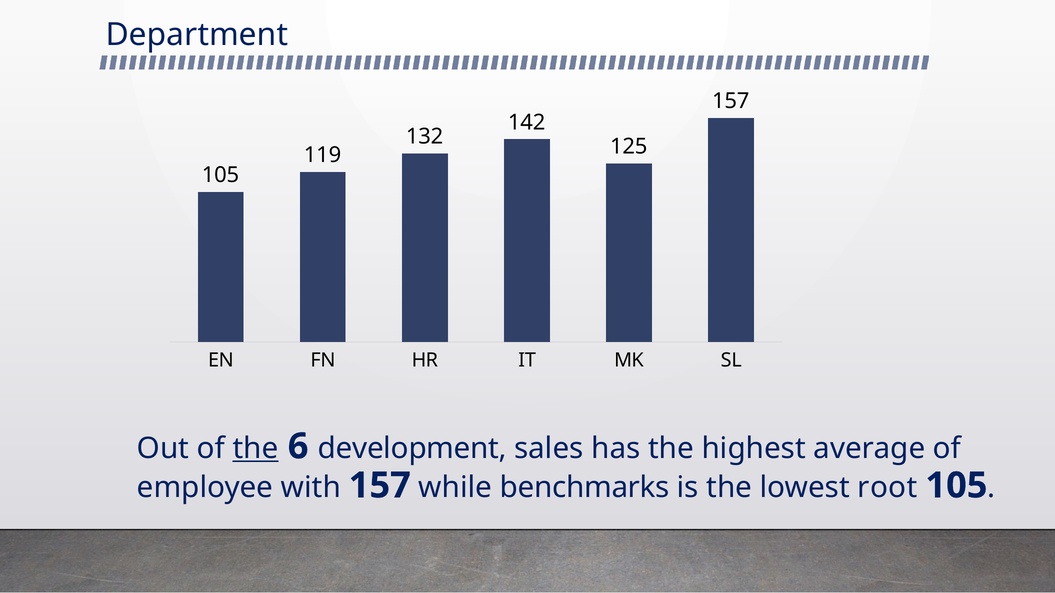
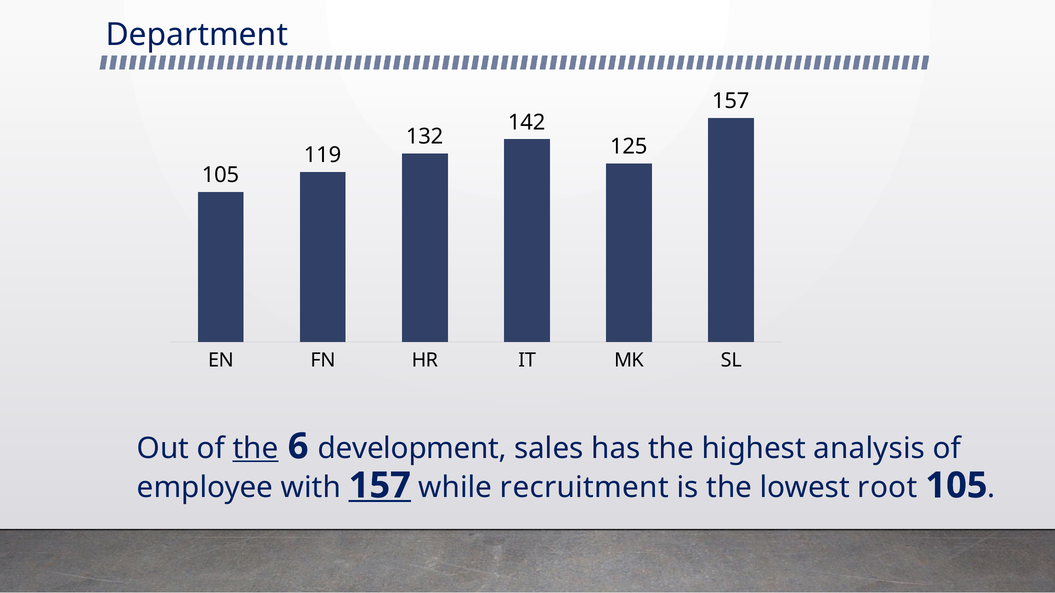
average: average -> analysis (869, 449)
157 underline: none -> present (380, 486)
benchmarks: benchmarks -> recruitment (584, 488)
